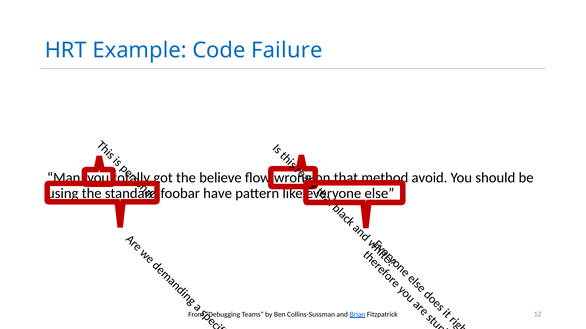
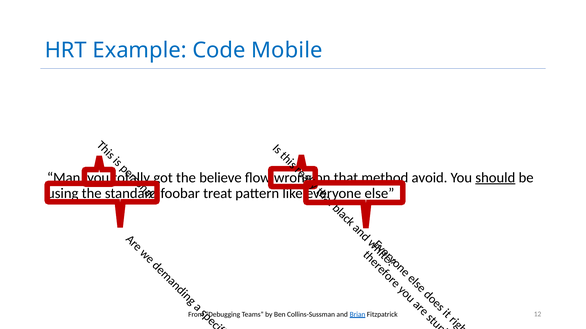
Failure: Failure -> Mobile (287, 50)
should underline: none -> present (495, 178)
have: have -> treat (218, 194)
